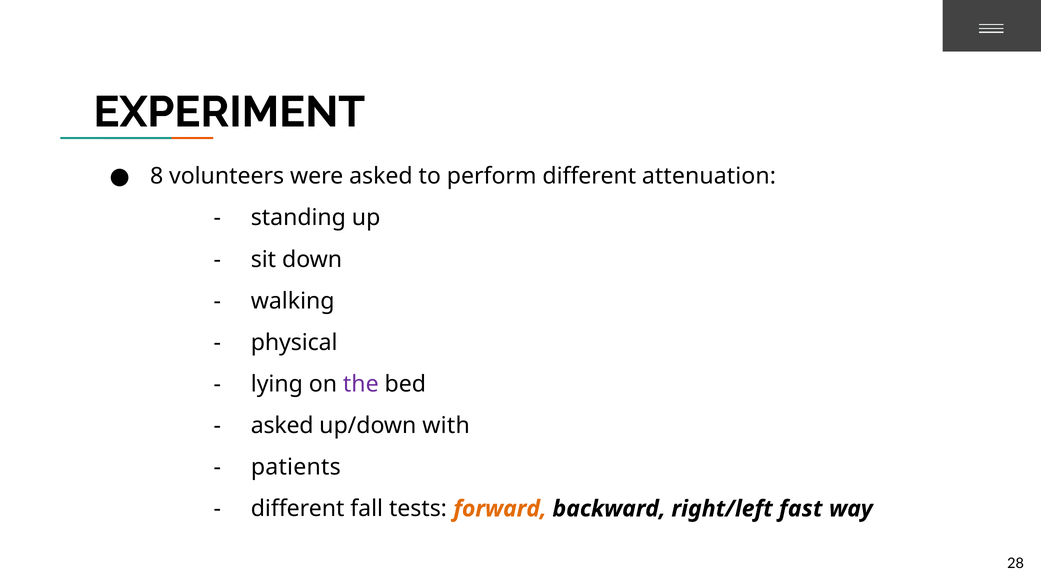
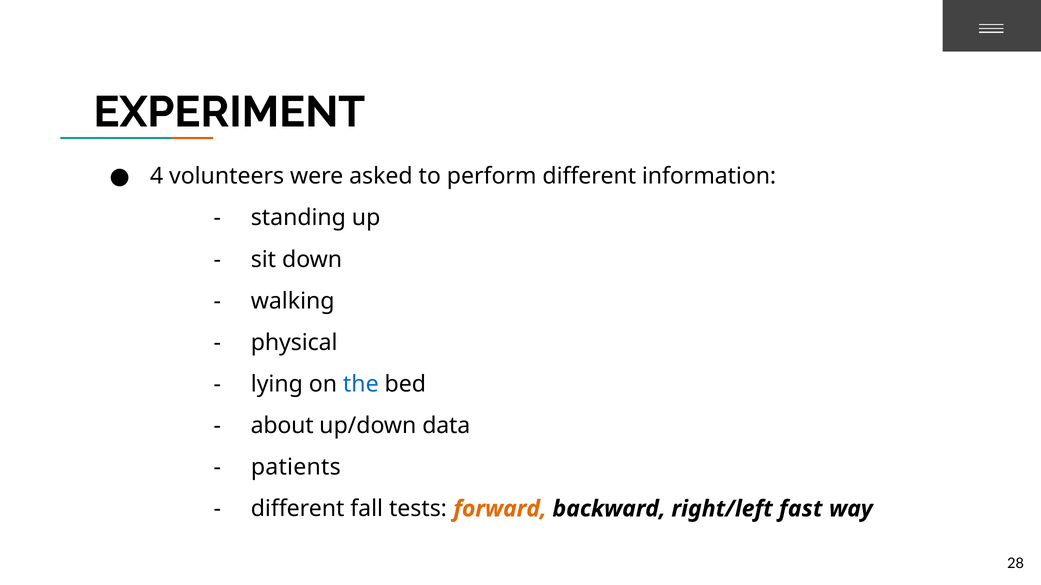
8: 8 -> 4 (157, 176)
attenuation: attenuation -> information (709, 176)
the colour: purple -> blue (361, 384)
asked: asked -> about (282, 426)
with: with -> data (446, 426)
